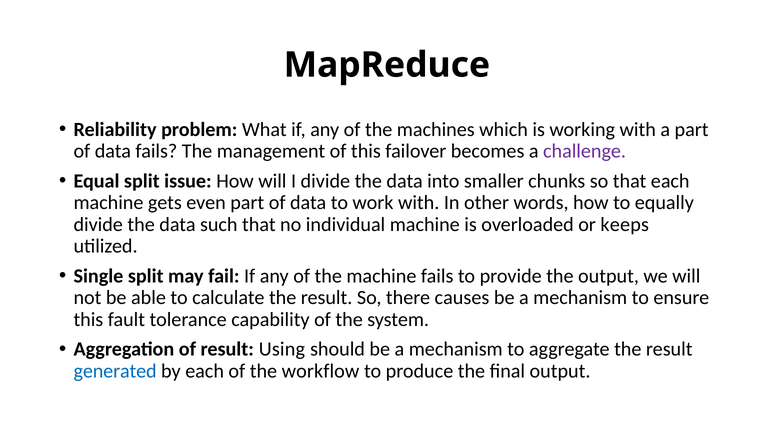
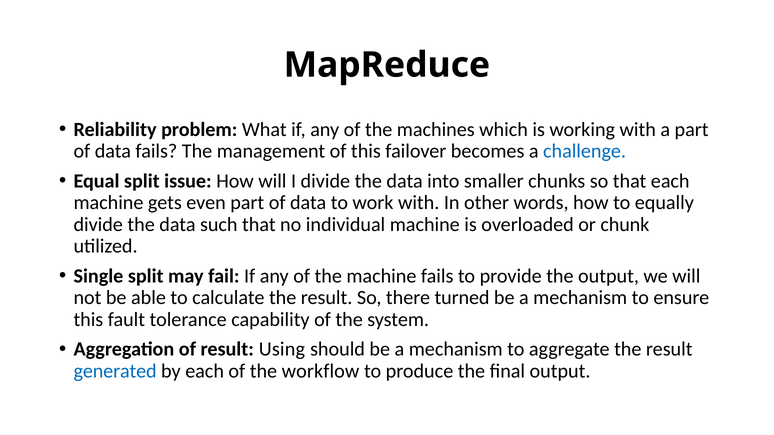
challenge colour: purple -> blue (585, 151)
keeps: keeps -> chunk (625, 225)
causes: causes -> turned (462, 298)
